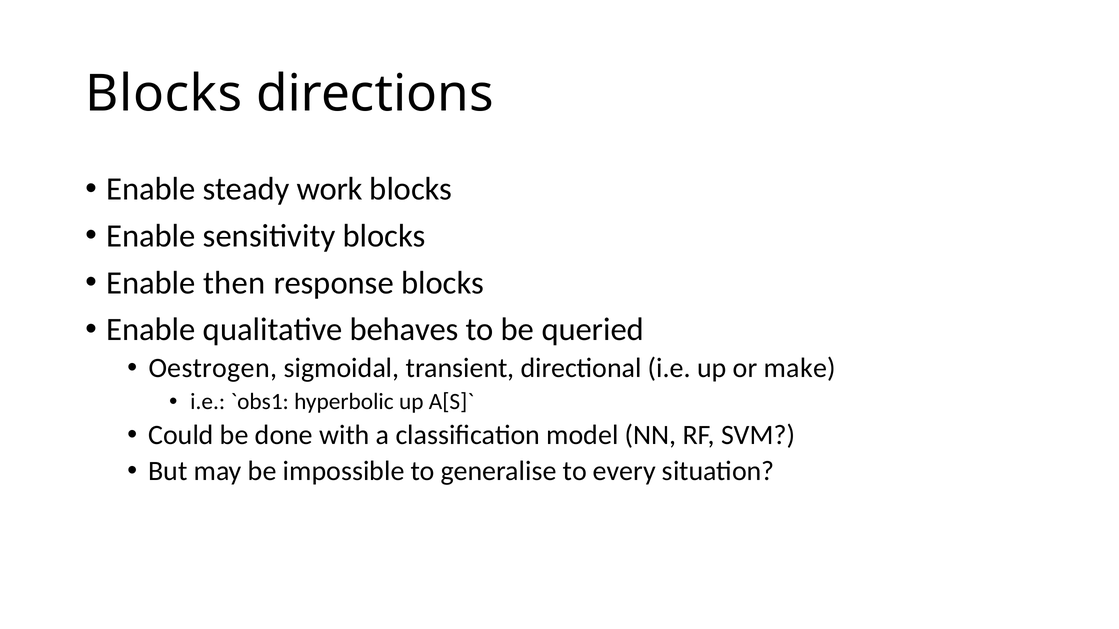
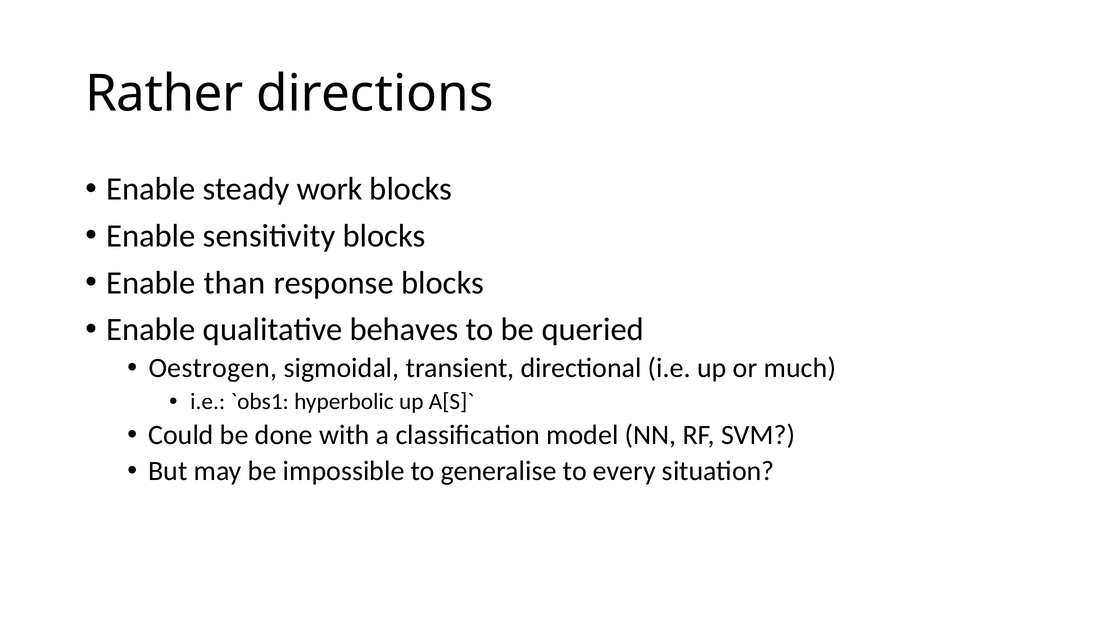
Blocks: Blocks -> Rather (164, 94)
then: then -> than (234, 283)
make: make -> much (800, 369)
